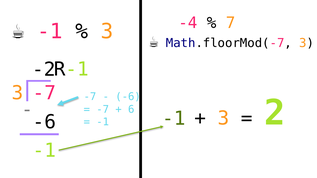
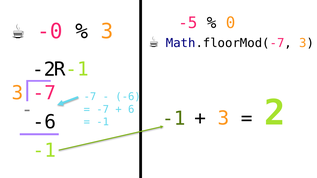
-1: -1 -> -0 (50, 32)
-4: -4 -> -5 (188, 23)
7: 7 -> 0 (231, 23)
